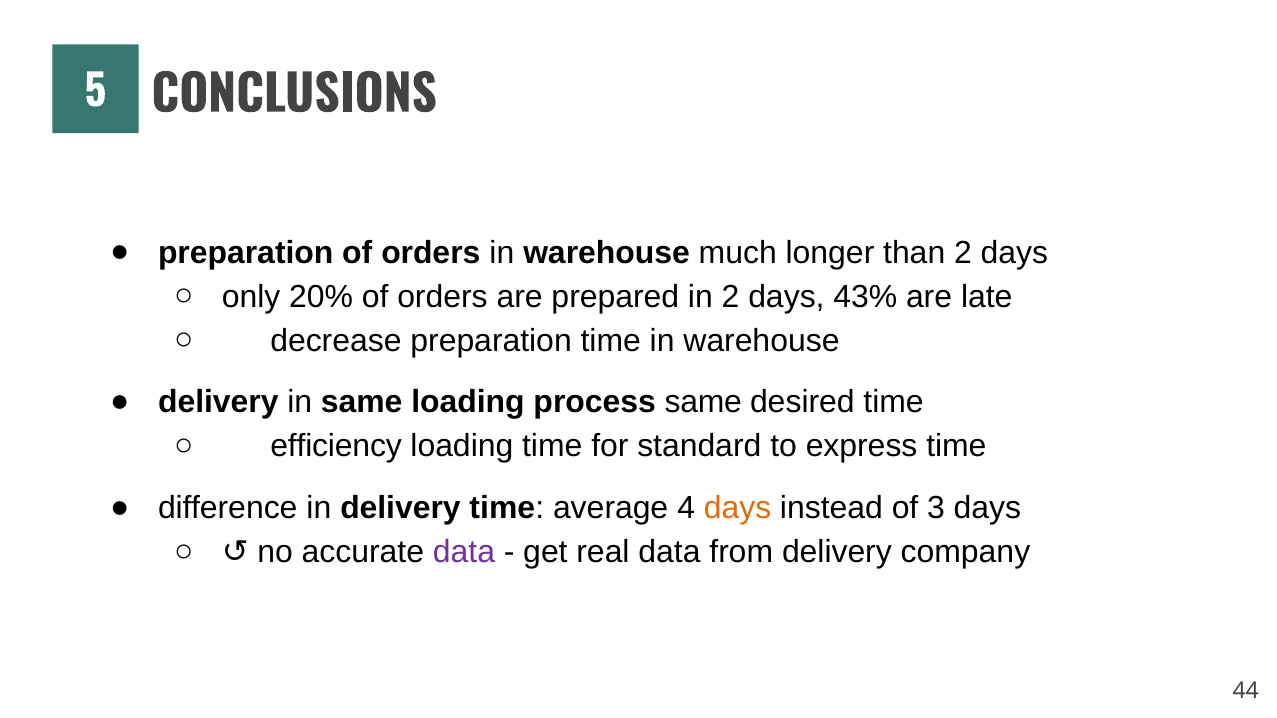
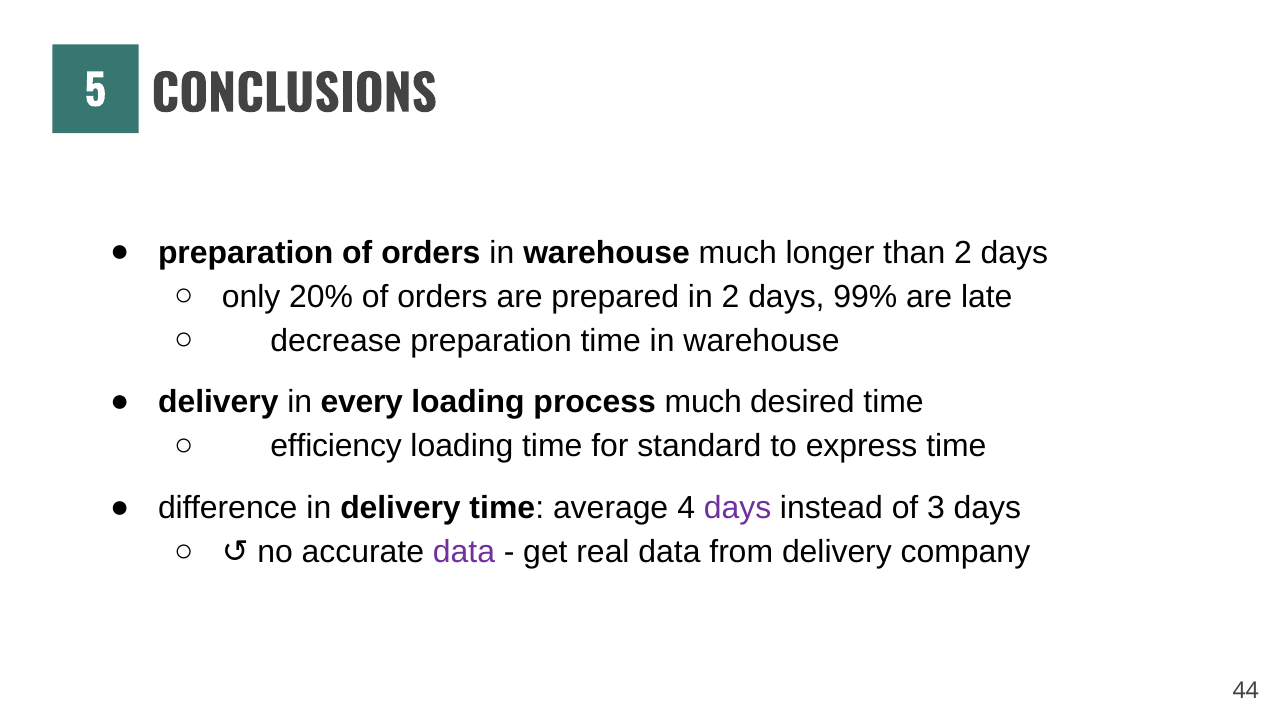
43%: 43% -> 99% (865, 297)
in same: same -> every (362, 403)
process same: same -> much (703, 403)
days colour: orange -> purple (738, 508)
